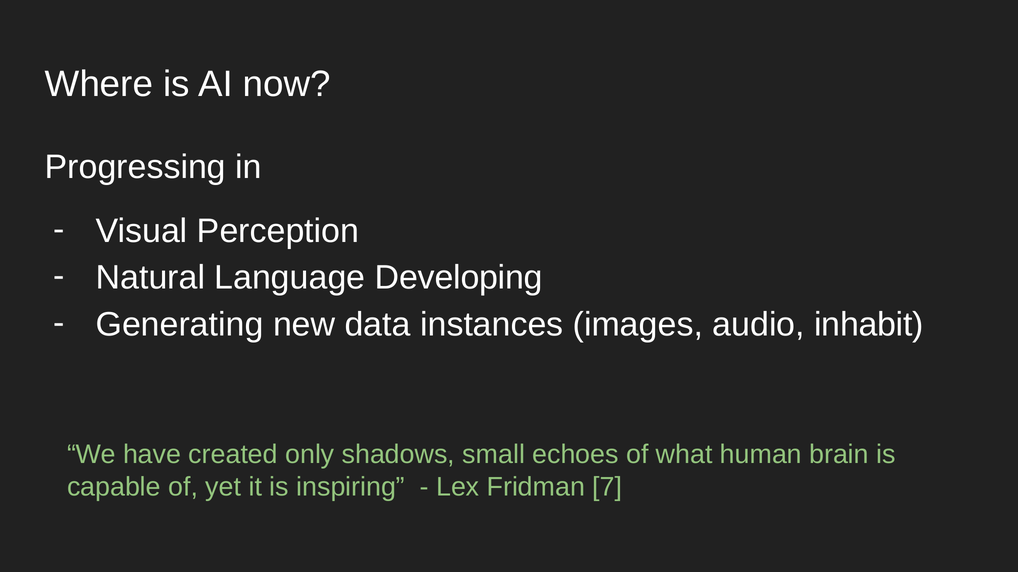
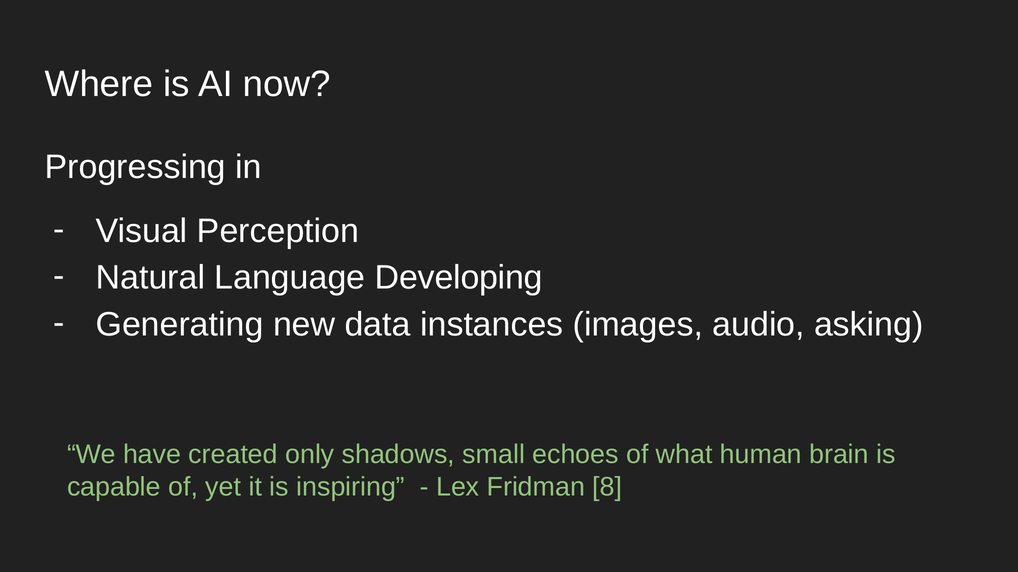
inhabit: inhabit -> asking (869, 325)
7: 7 -> 8 (607, 487)
